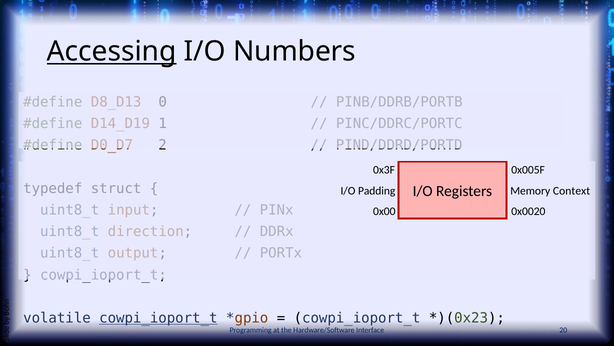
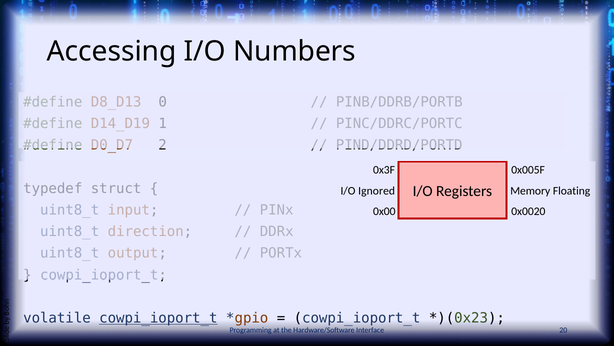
Accessing underline: present -> none (112, 52)
Context: Context -> Floating (572, 190)
Padding: Padding -> Ignored (377, 190)
